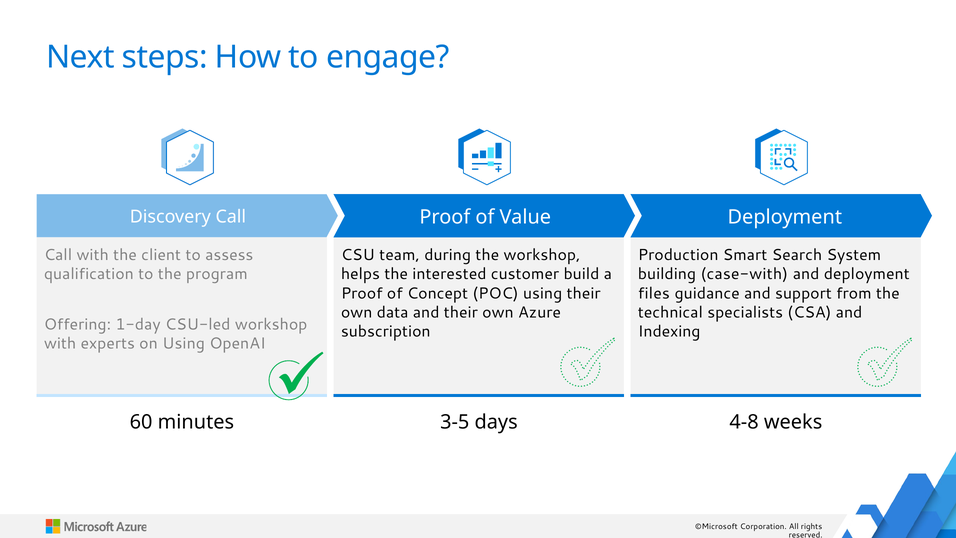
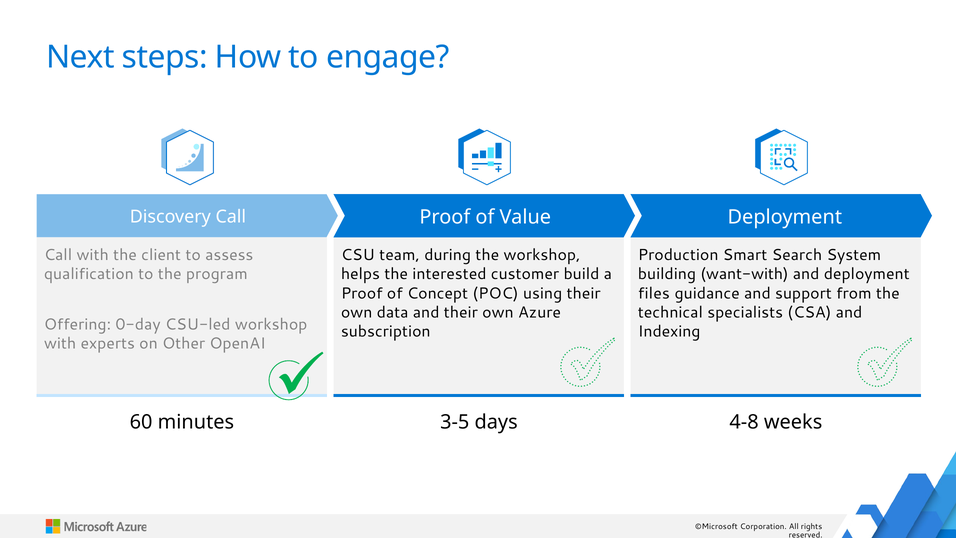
case-with: case-with -> want-with (744, 274)
1-day: 1-day -> 0-day (138, 324)
on Using: Using -> Other (184, 343)
